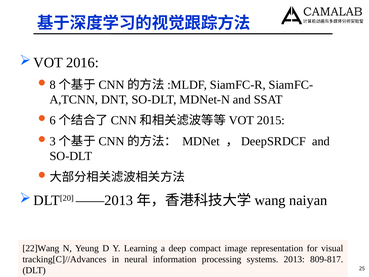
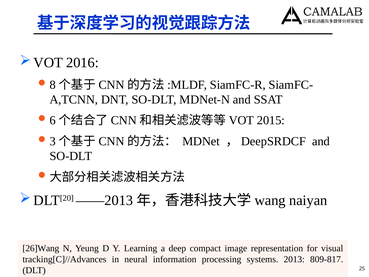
22]Wang: 22]Wang -> 26]Wang (41, 248)
